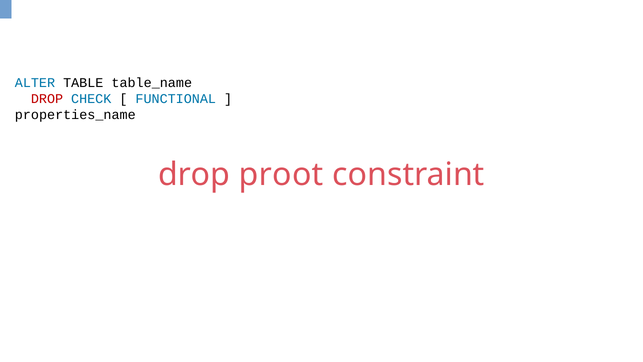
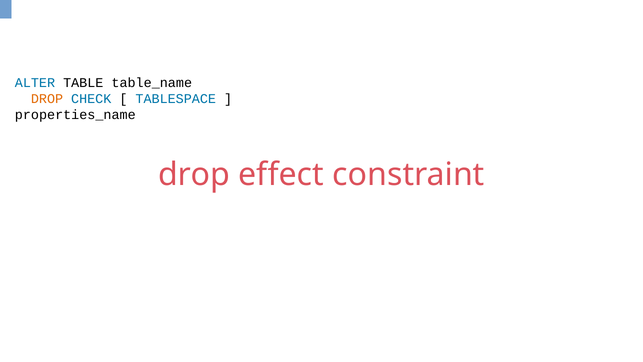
DROP colour: red -> orange (47, 99)
FUNCTIONAL: FUNCTIONAL -> TABLESPACE (176, 99)
proot: proot -> effect (281, 174)
